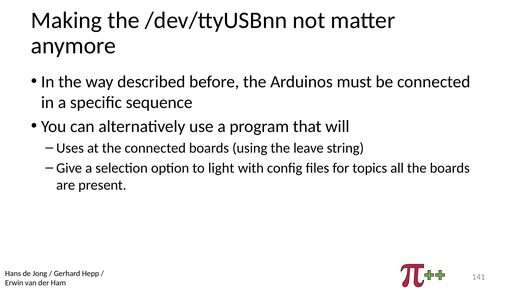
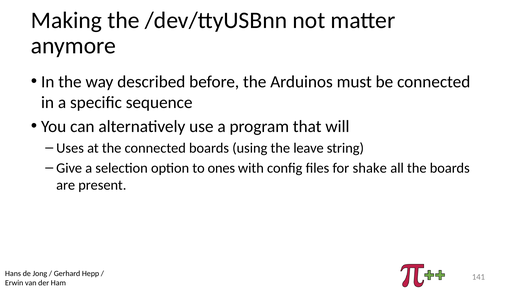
light: light -> ones (221, 168)
topics: topics -> shake (370, 168)
